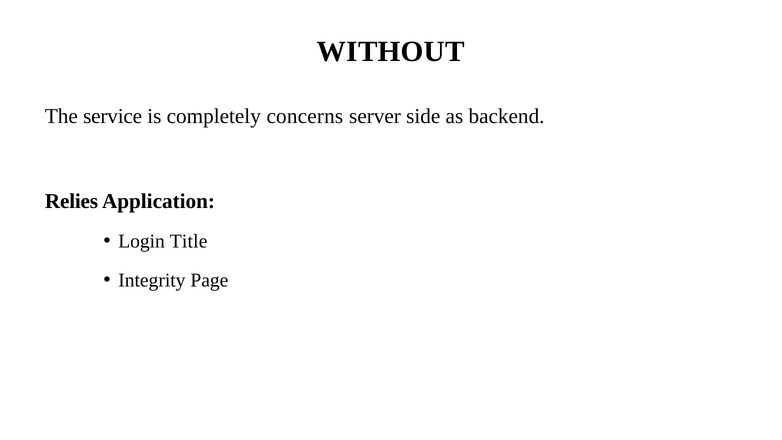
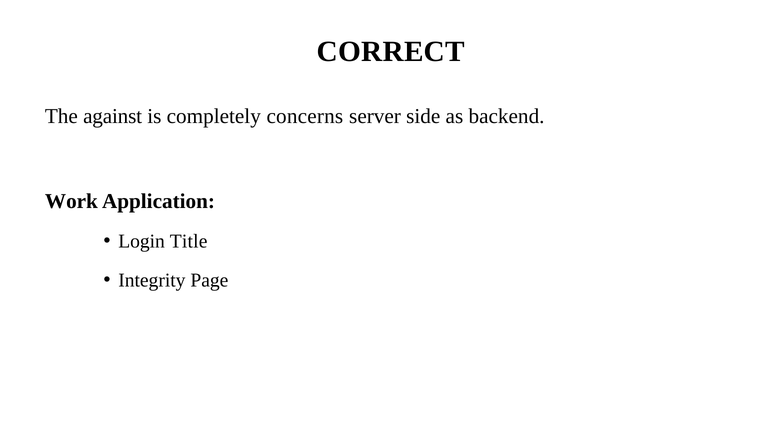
WITHOUT: WITHOUT -> CORRECT (391, 52)
service: service -> against (113, 116)
Relies: Relies -> Work (71, 201)
